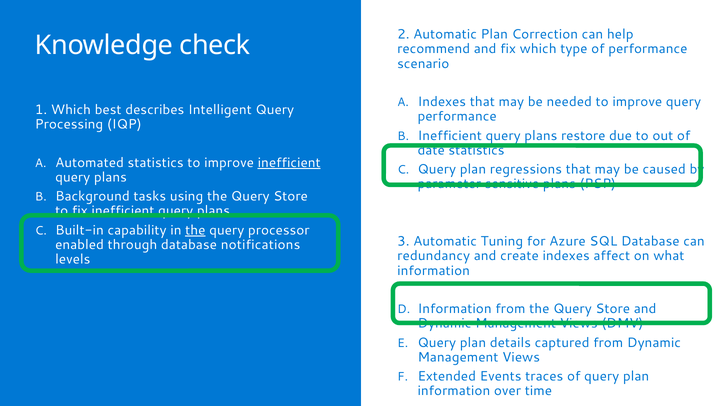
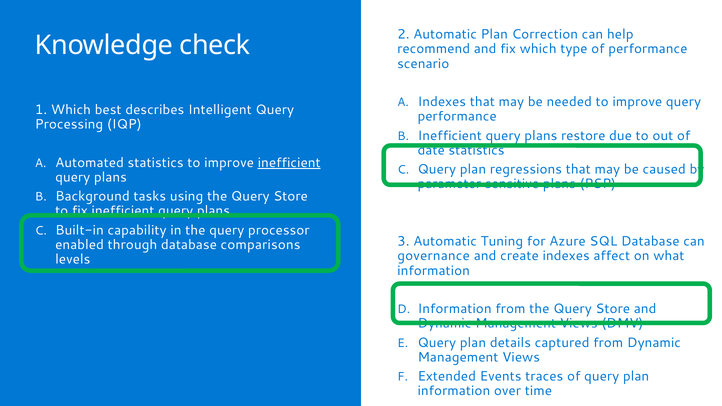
the underline: present -> none (195, 230)
notifications: notifications -> comparisons (261, 245)
redundancy: redundancy -> governance (434, 256)
